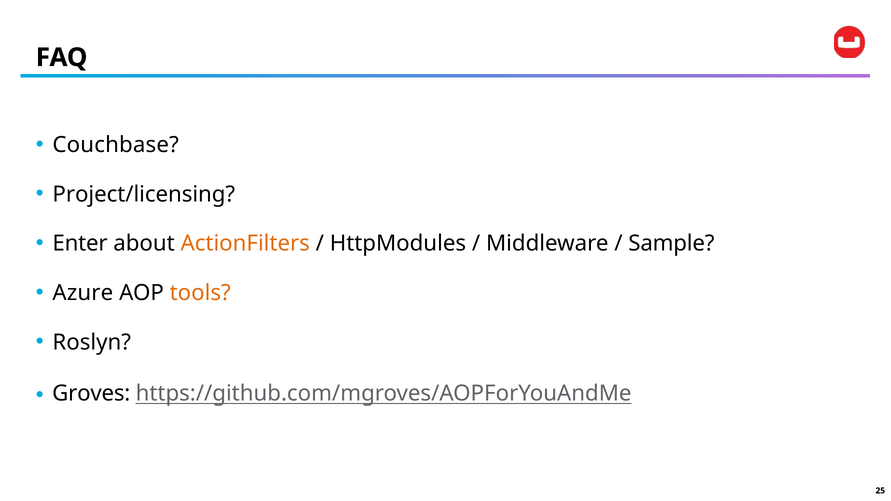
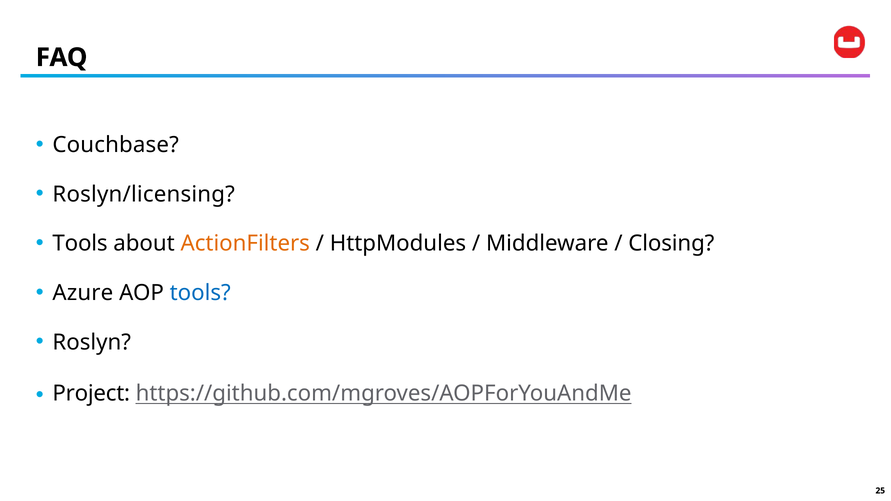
Project/licensing: Project/licensing -> Roslyn/licensing (144, 194)
Enter: Enter -> Tools (80, 244)
Sample: Sample -> Closing (671, 244)
tools colour: orange -> blue (200, 293)
Groves: Groves -> Project (91, 394)
